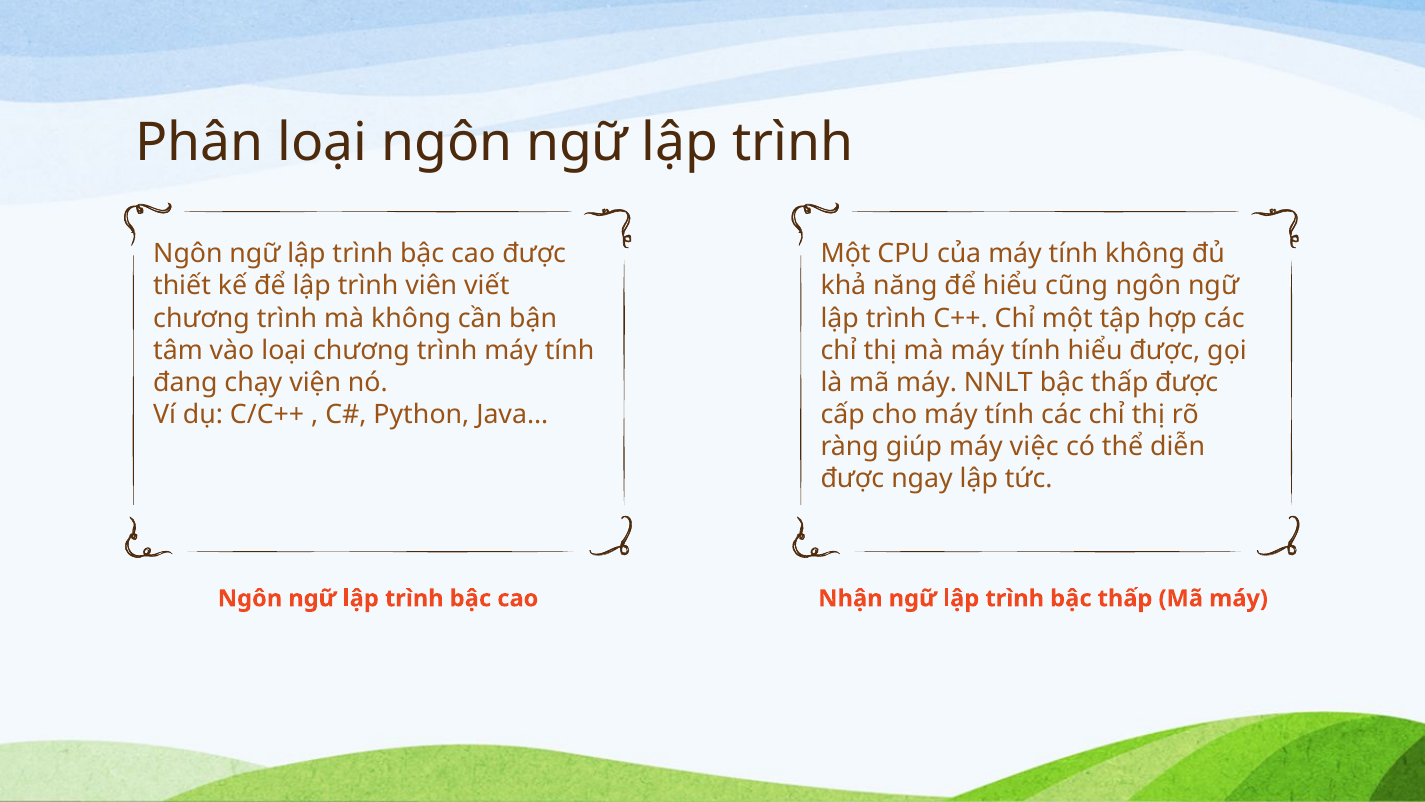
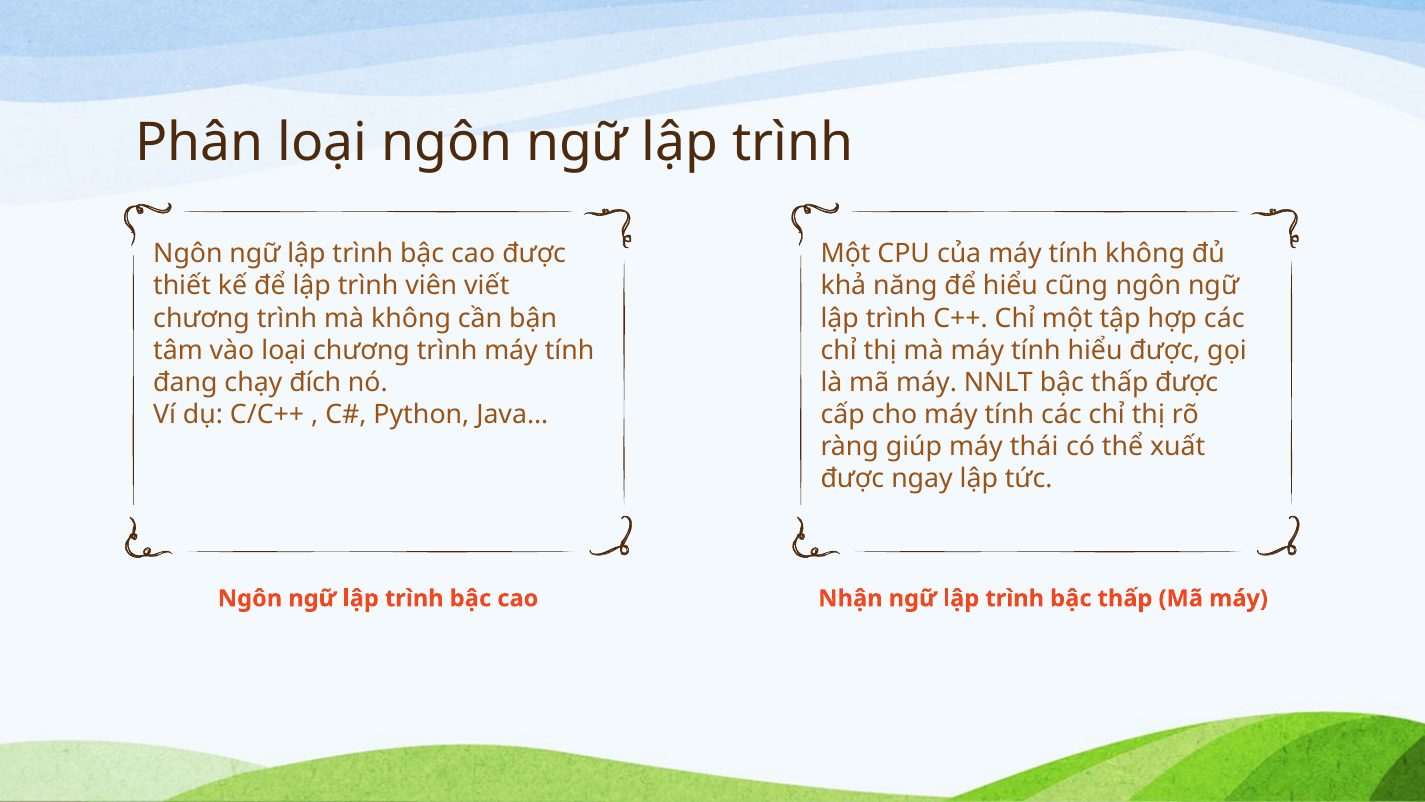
viện: viện -> đích (315, 382)
việc: việc -> thái (1034, 446)
diễn: diễn -> xuất (1178, 446)
